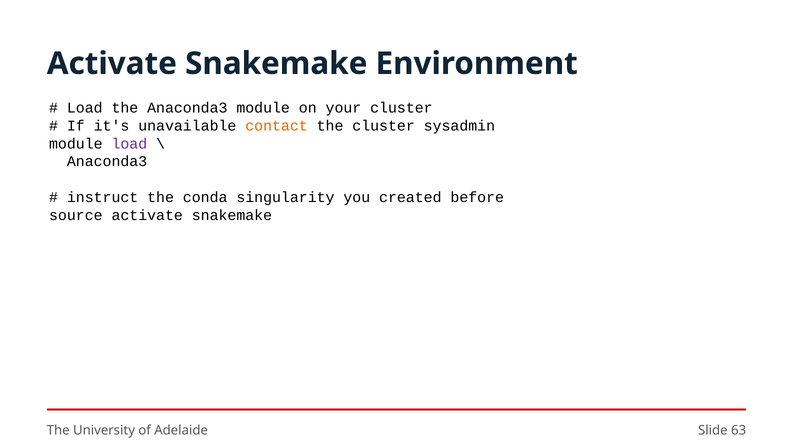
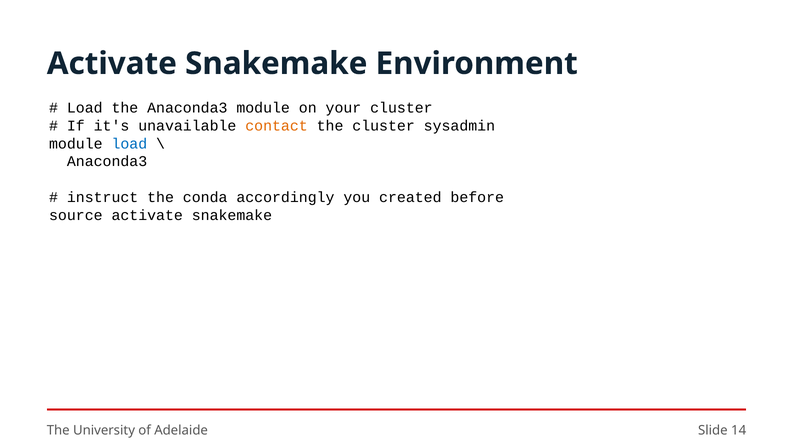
load colour: purple -> blue (129, 144)
singularity: singularity -> accordingly (285, 197)
63: 63 -> 14 (739, 430)
